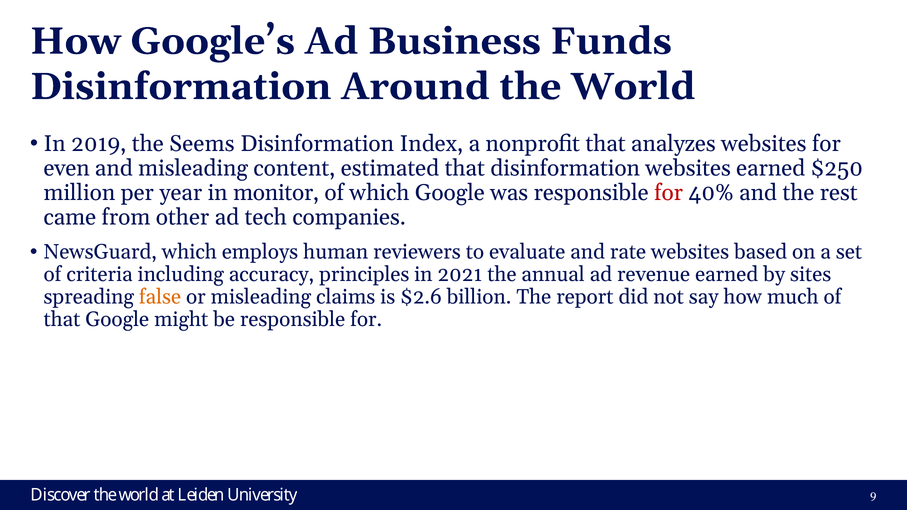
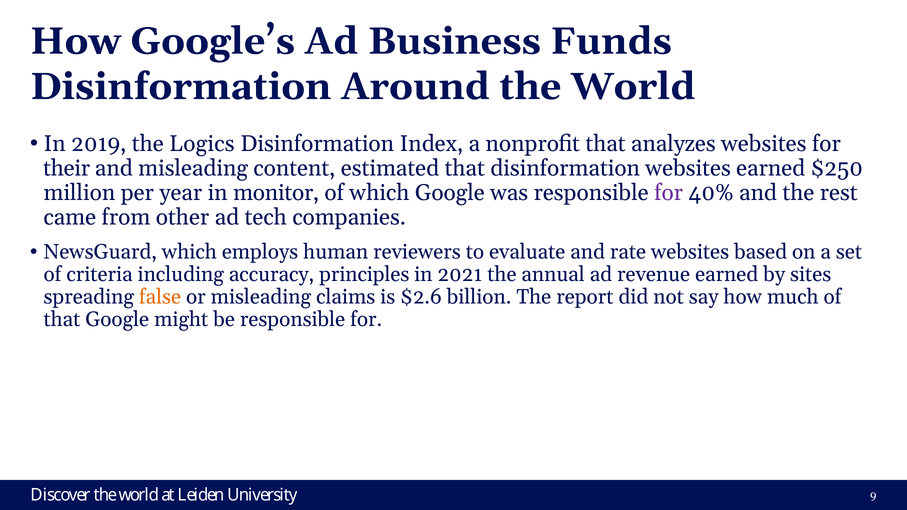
Seems: Seems -> Logics (202, 144)
even: even -> their (67, 168)
for colour: red -> purple (669, 193)
